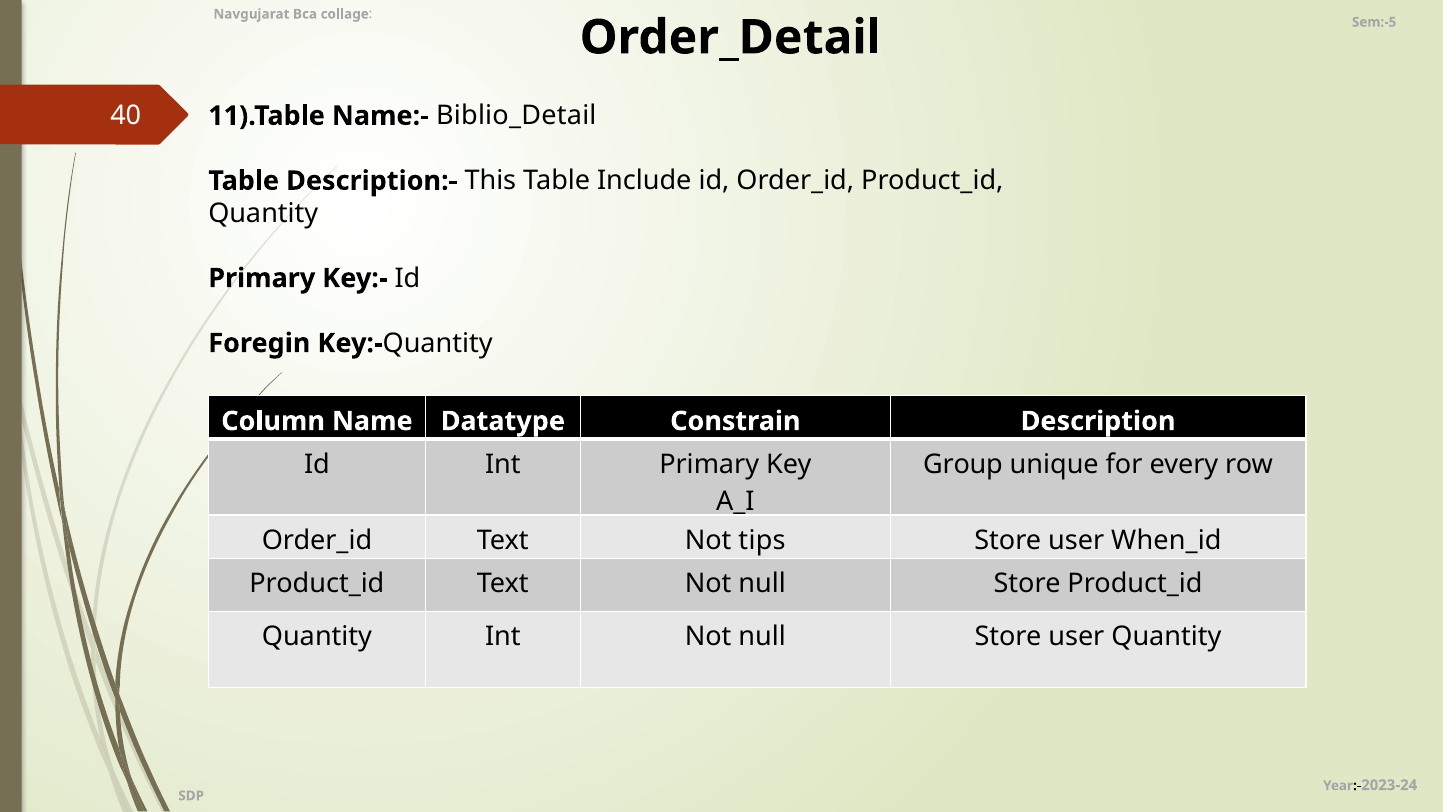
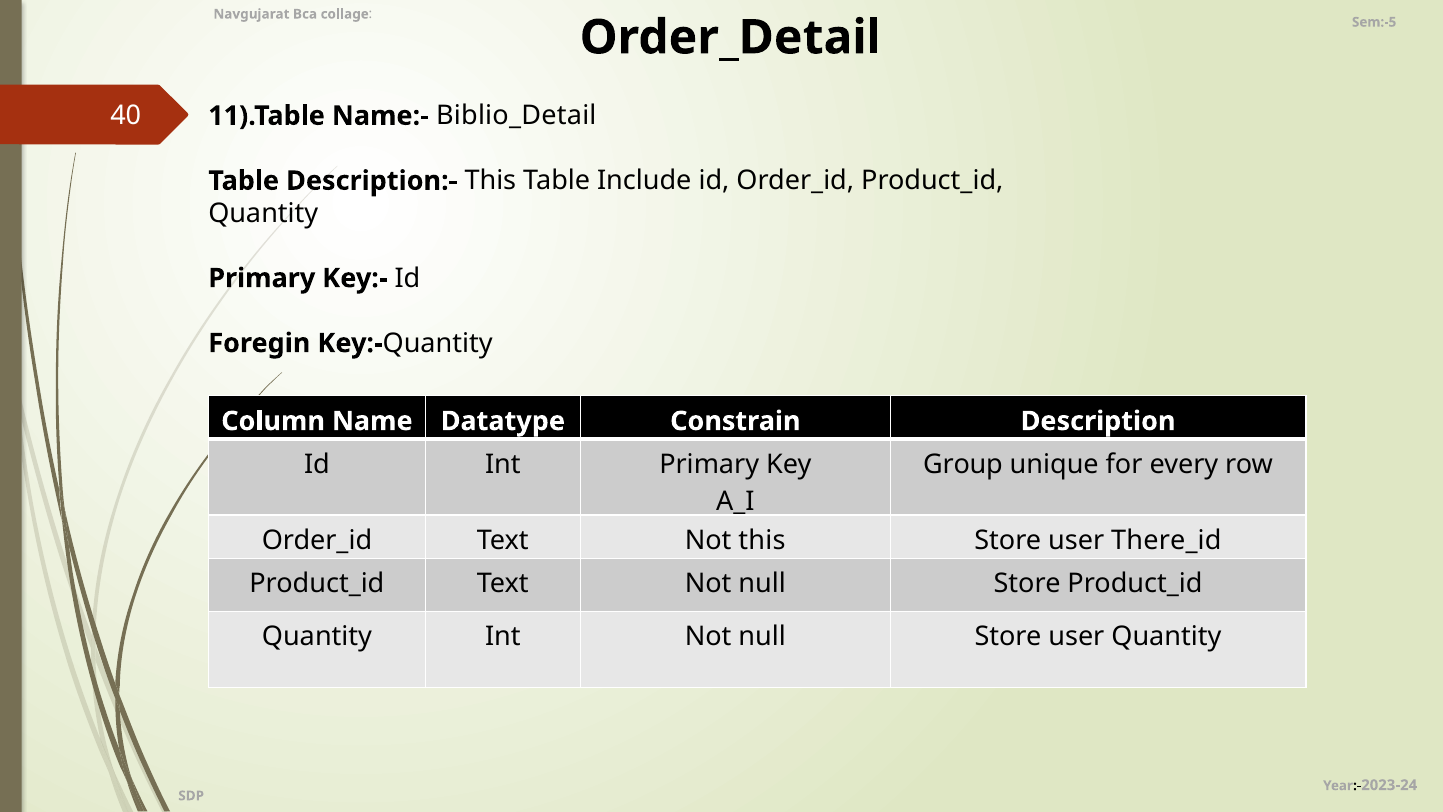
Not tips: tips -> this (762, 540)
When_id: When_id -> There_id (1166, 540)
